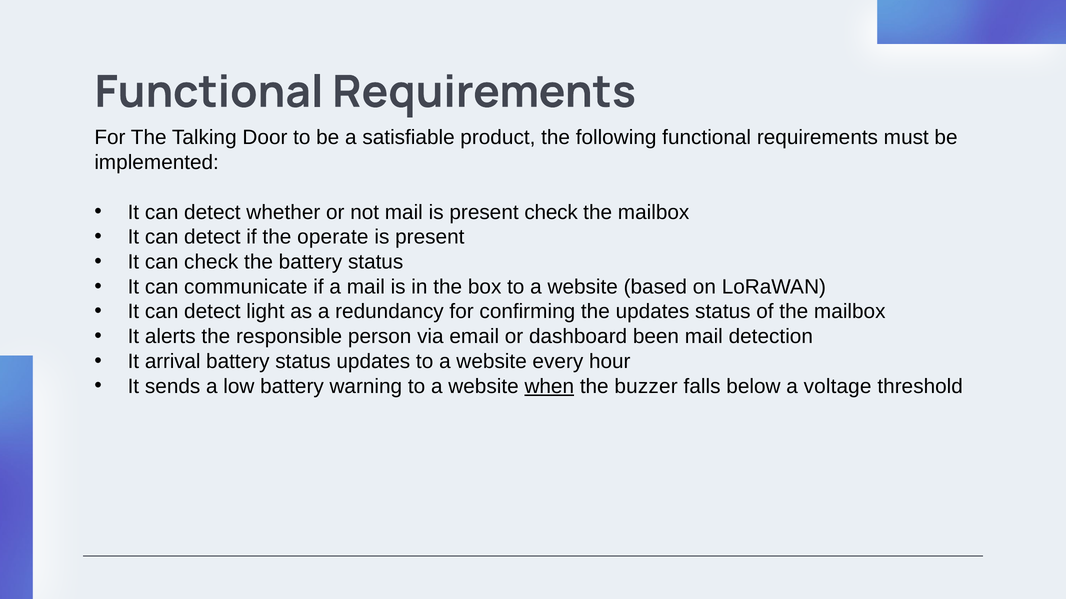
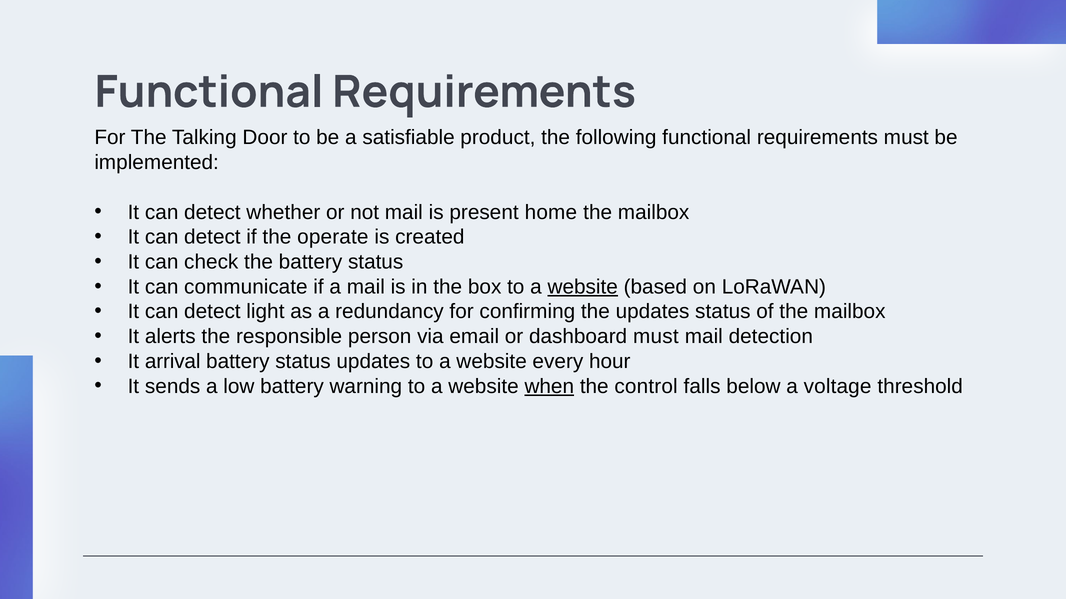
present check: check -> home (551, 212)
present: present -> created (430, 237)
website underline: none -> present (583, 287)
dashboard been: been -> must (656, 337)
buzzer: buzzer -> control (646, 387)
